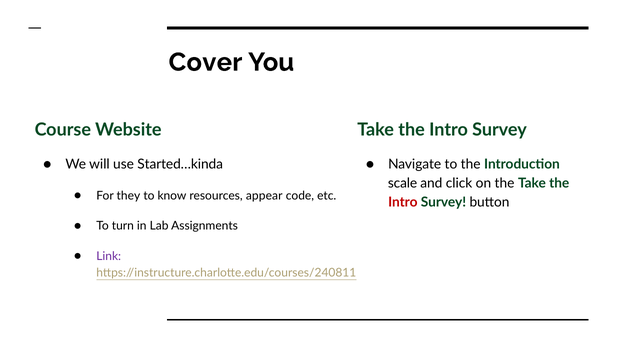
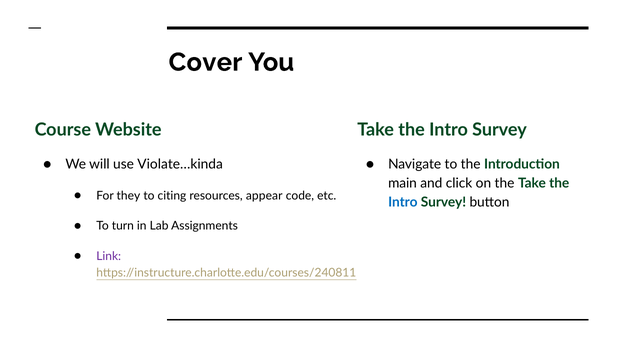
Started…kinda: Started…kinda -> Violate…kinda (180, 164)
scale: scale -> main (403, 183)
know: know -> citing (172, 196)
Intro colour: red -> blue (403, 202)
